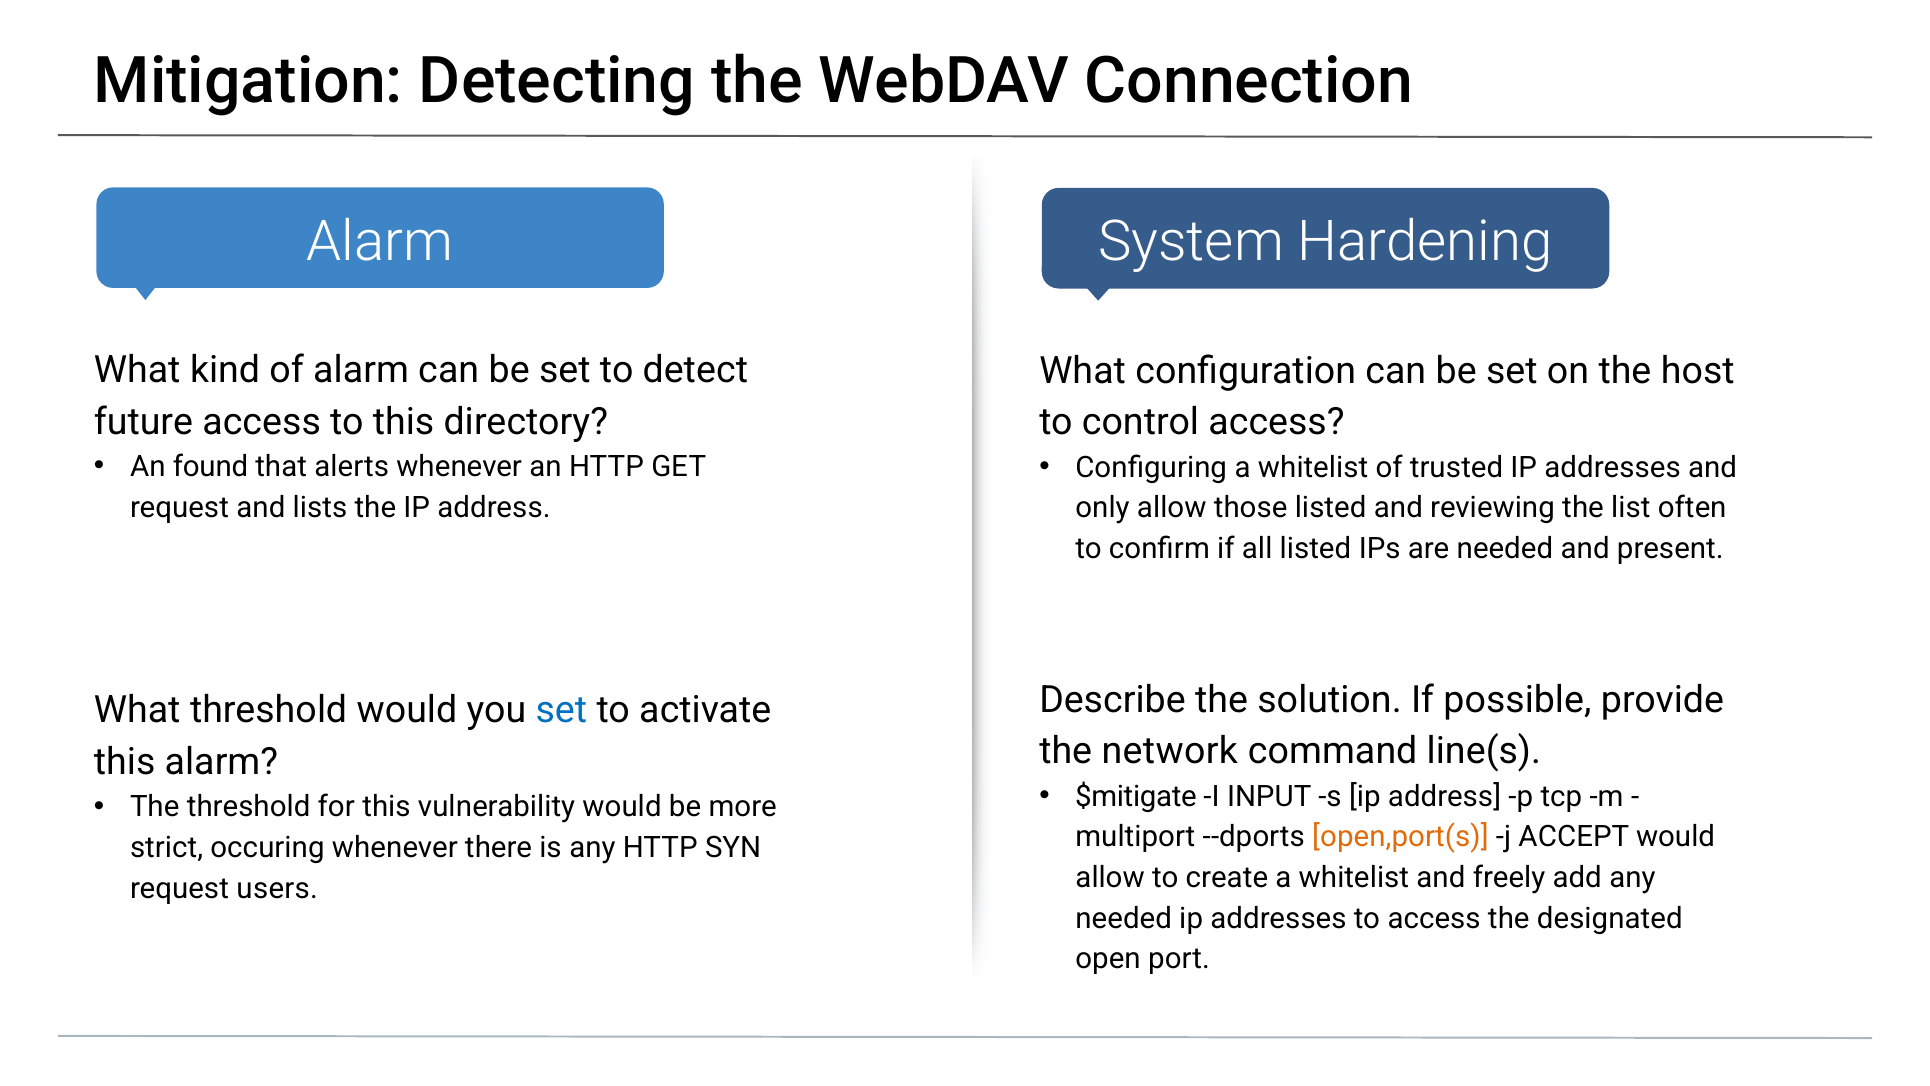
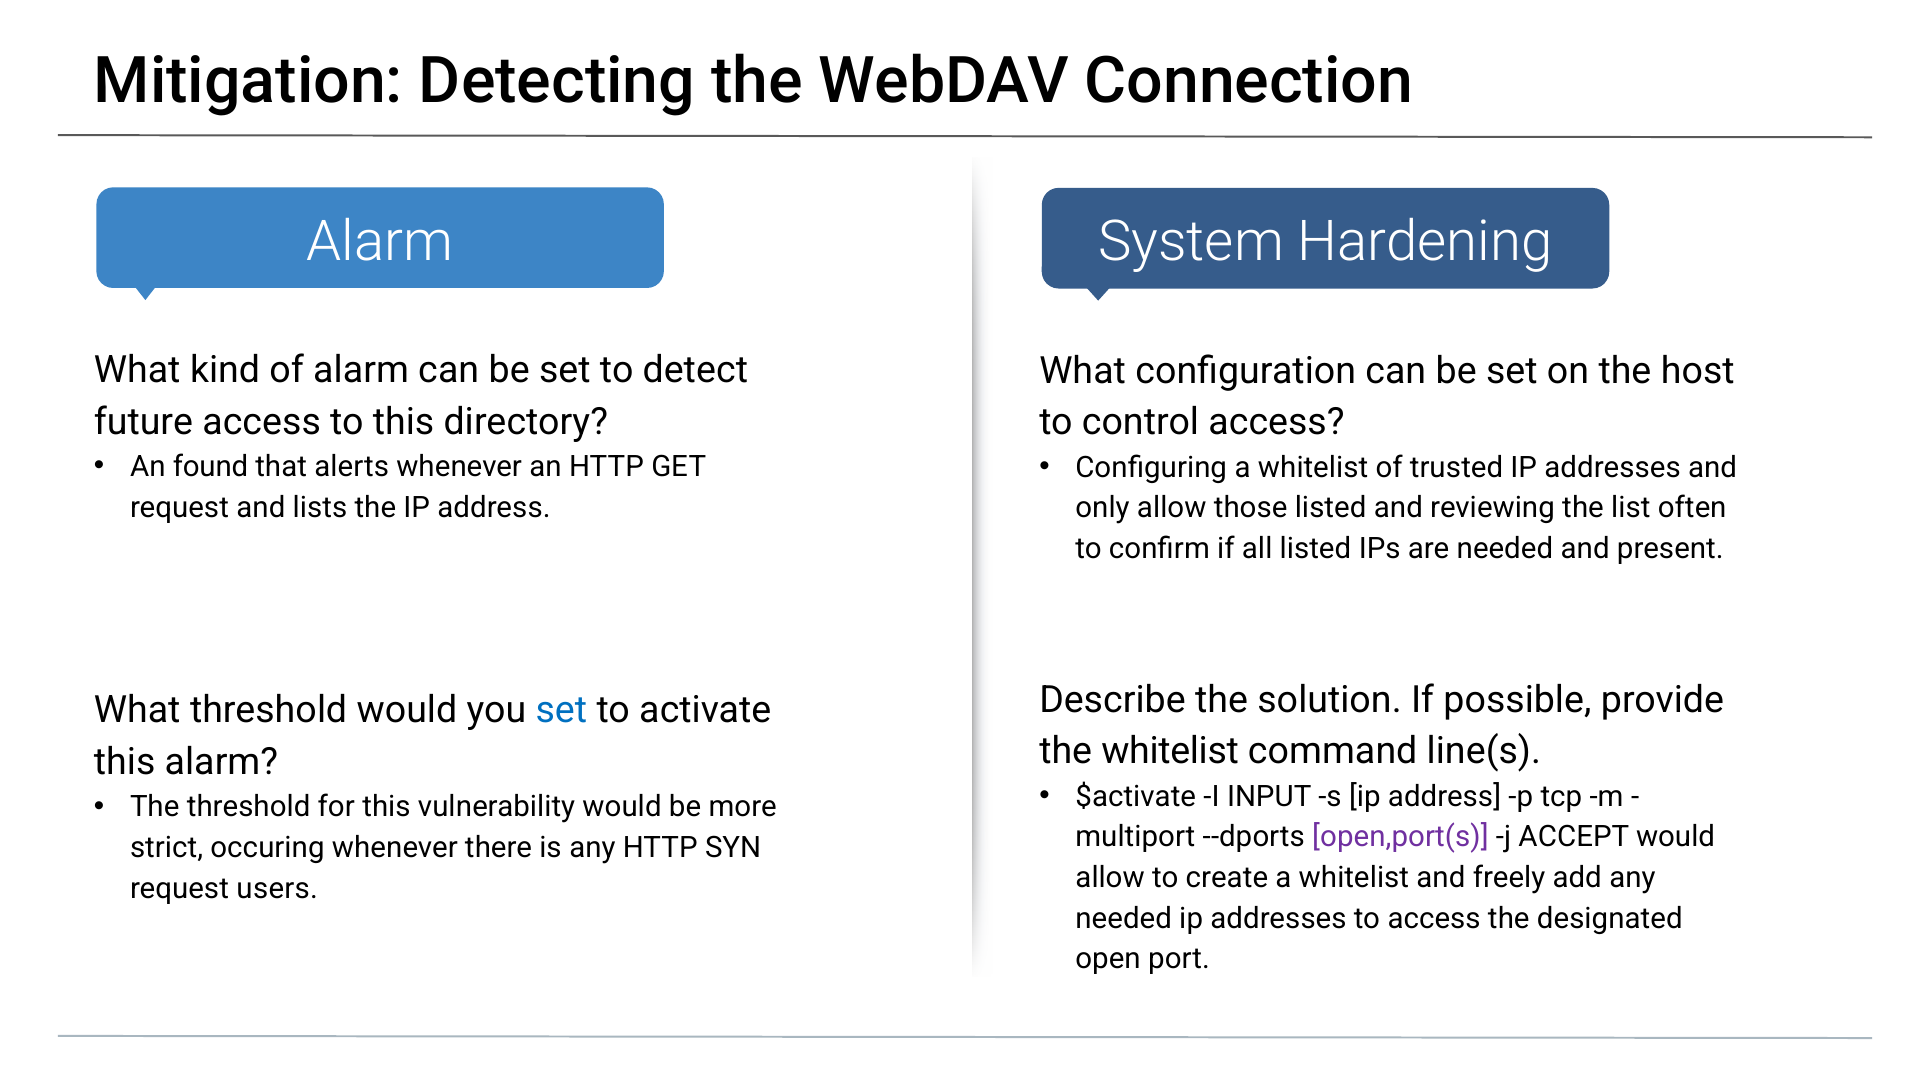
the network: network -> whitelist (1170, 751)
$mitigate: $mitigate -> $activate (1136, 796)
open,port(s colour: orange -> purple (1400, 837)
